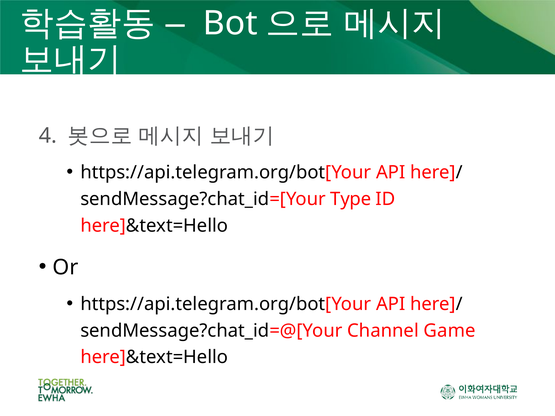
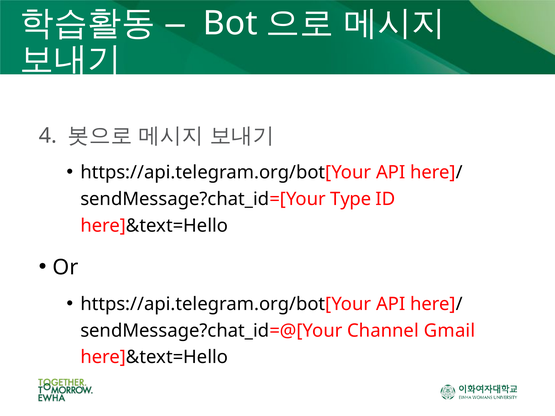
Game: Game -> Gmail (450, 331)
